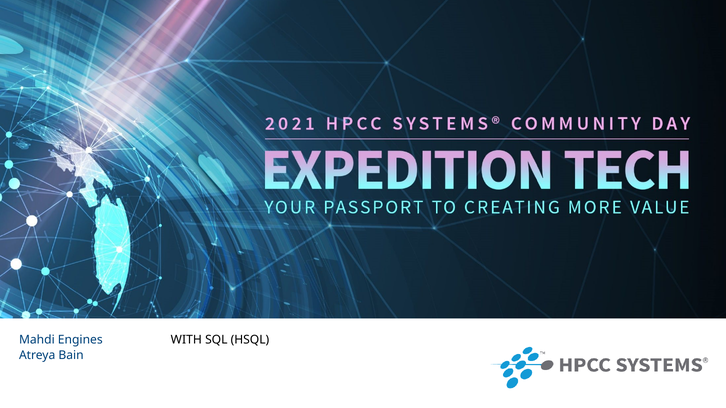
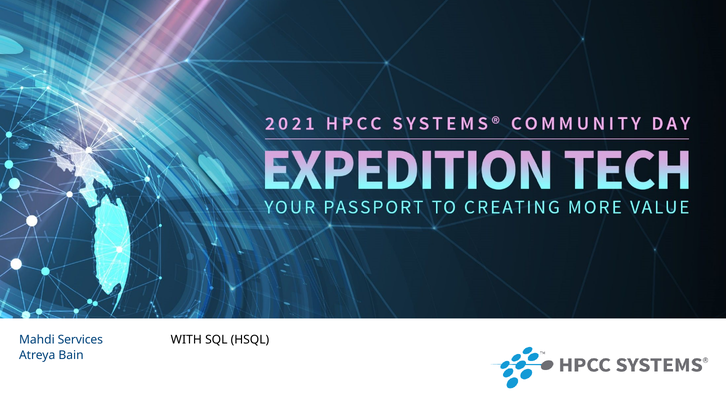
Engines: Engines -> Services (80, 340)
